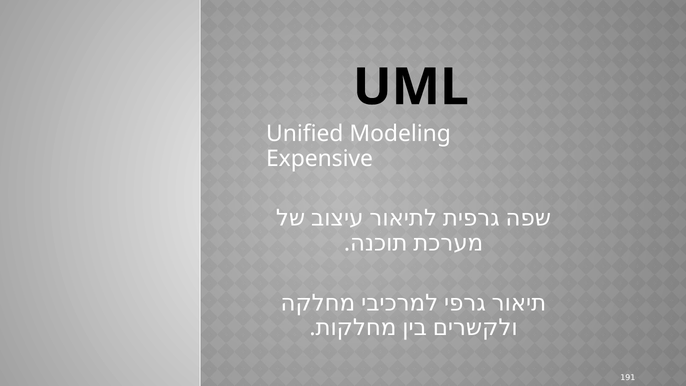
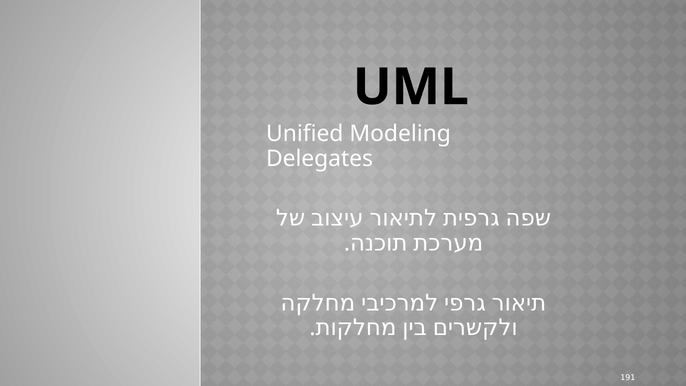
Expensive: Expensive -> Delegates (320, 158)
